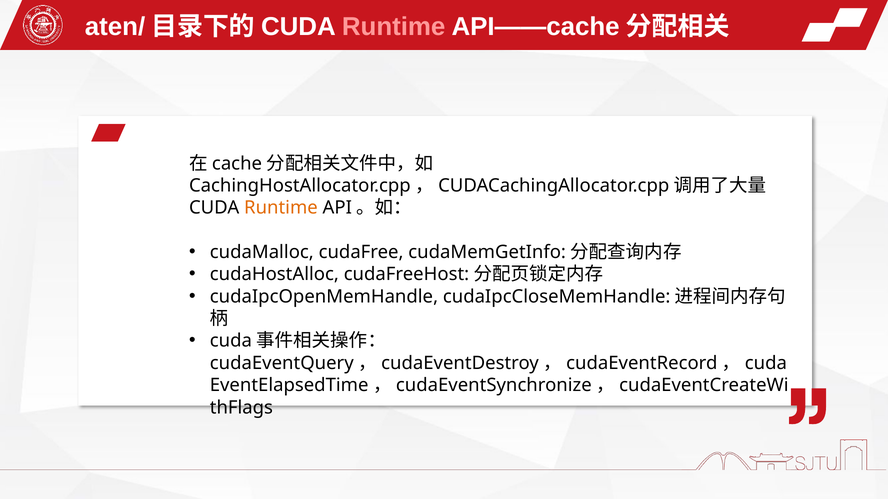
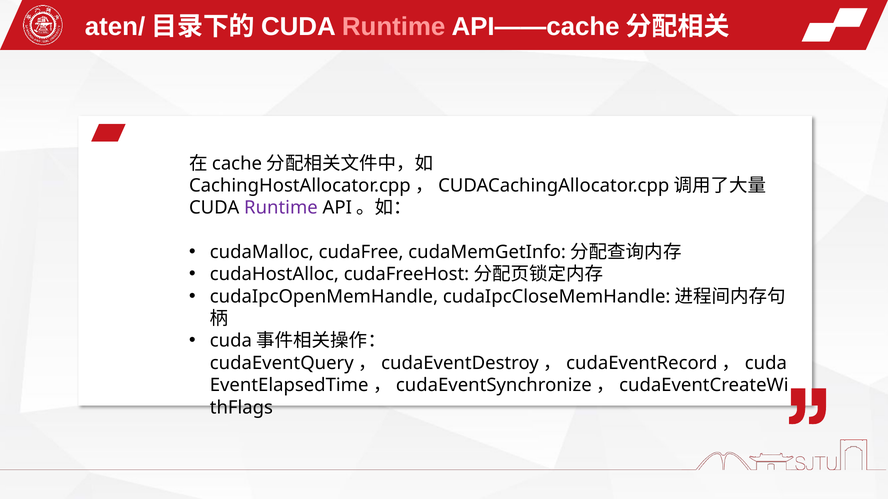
Runtime colour: orange -> purple (281, 208)
